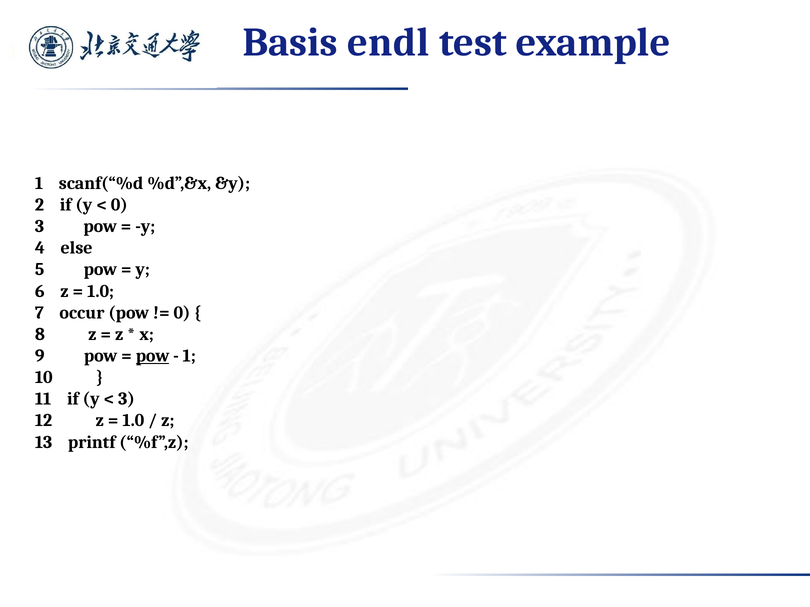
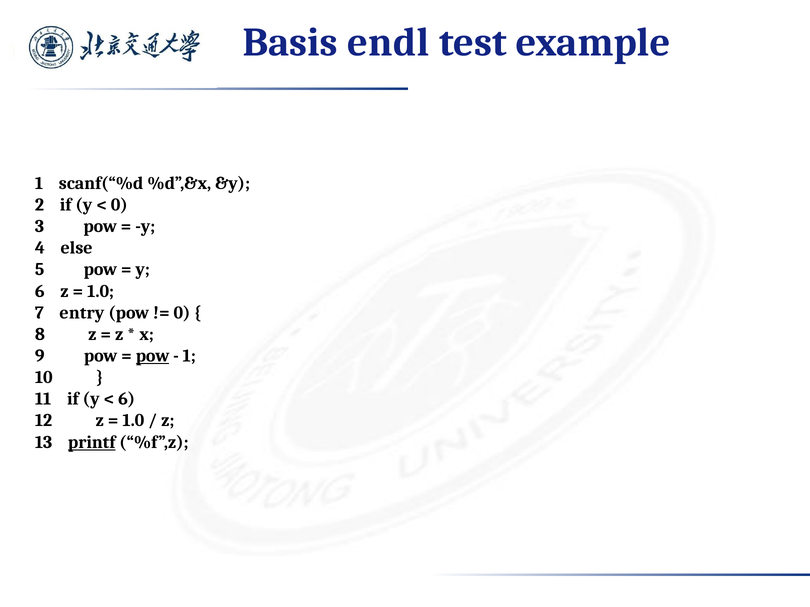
occur: occur -> entry (82, 313)
3: 3 -> 6 (127, 399)
printf underline: none -> present (92, 442)
